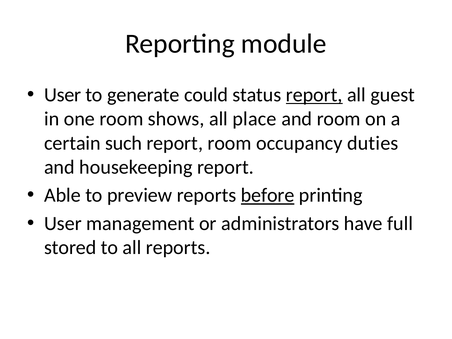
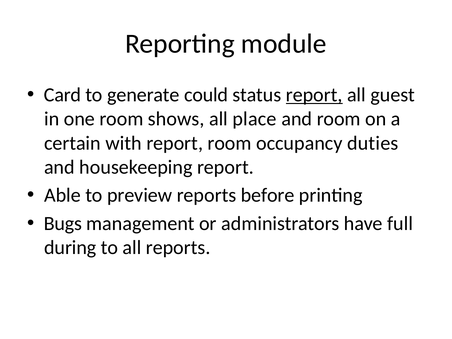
User: User -> Card (63, 95)
such: such -> with (124, 143)
before underline: present -> none (268, 195)
User: User -> Bugs (63, 223)
stored: stored -> during (70, 248)
